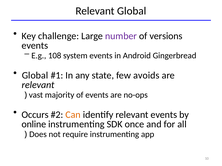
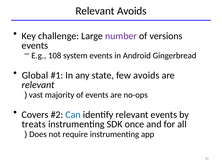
Relevant Global: Global -> Avoids (132, 11)
Occurs: Occurs -> Covers (35, 115)
Can colour: orange -> blue (73, 115)
online: online -> treats (34, 124)
